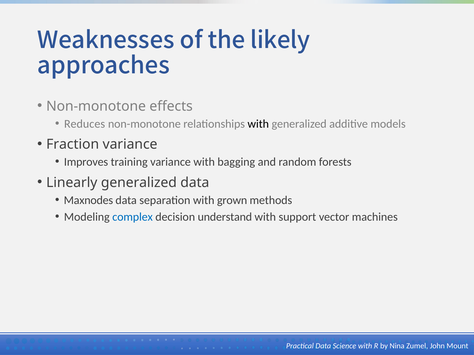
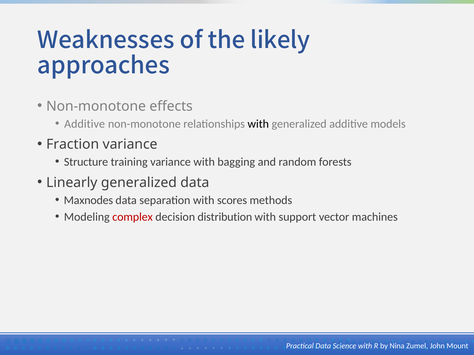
Reduces: Reduces -> Additive (85, 124)
Improves: Improves -> Structure (86, 162)
grown: grown -> scores (232, 200)
complex colour: blue -> red (133, 217)
understand: understand -> distribution (225, 217)
